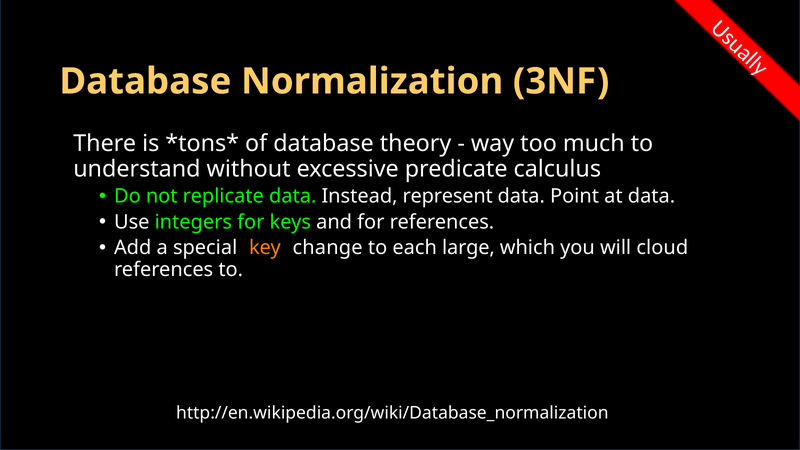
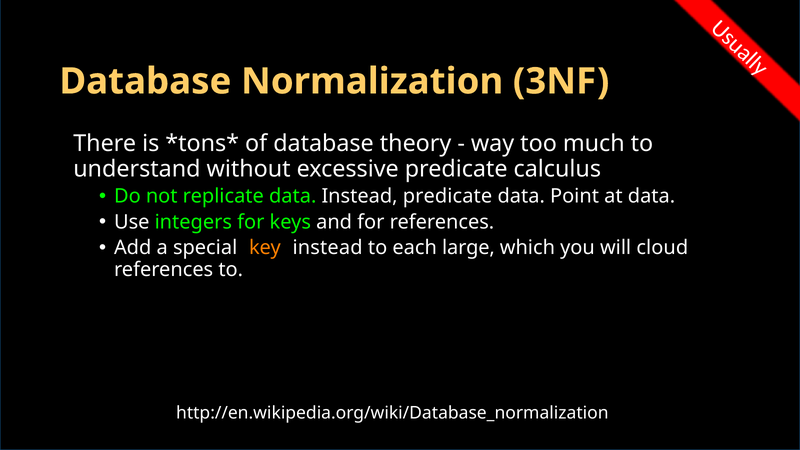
Instead represent: represent -> predicate (447, 196)
change: change -> instead (328, 248)
